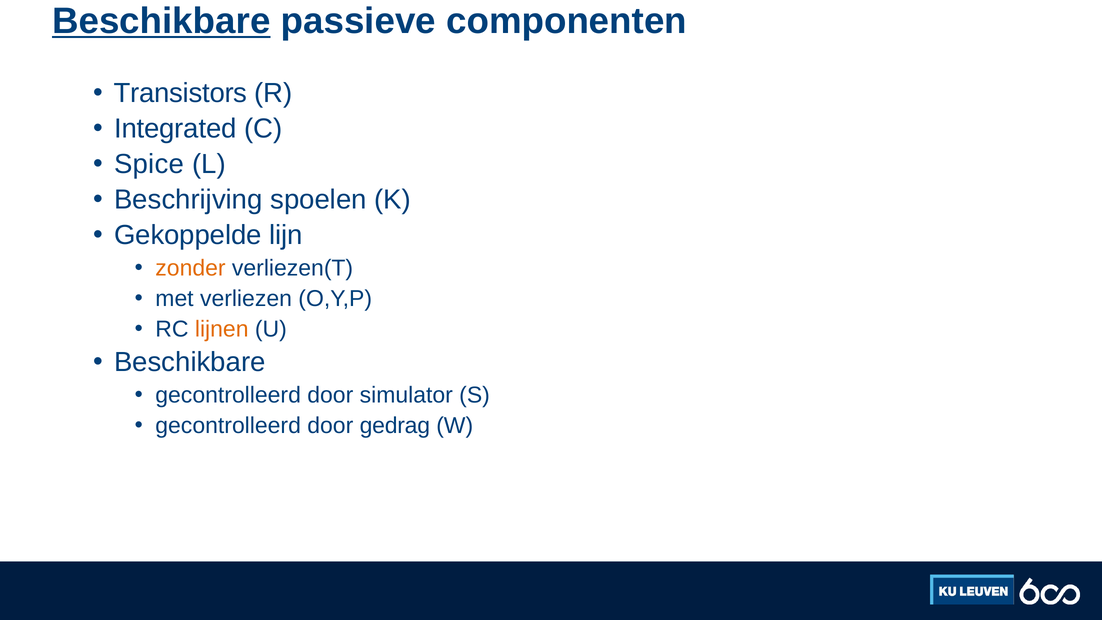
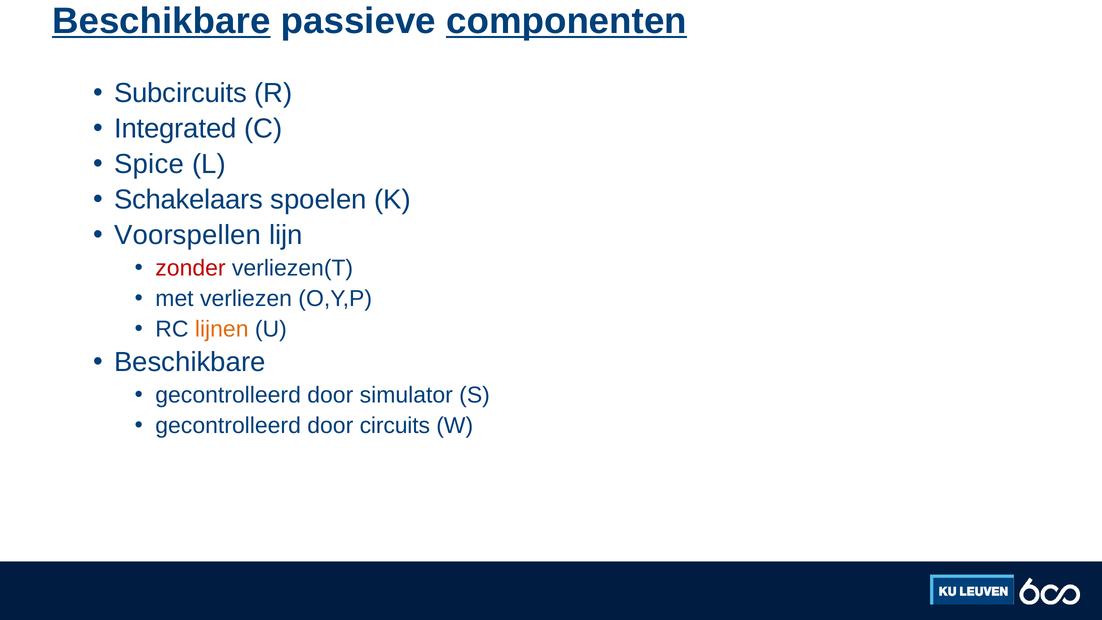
componenten underline: none -> present (567, 21)
Transistors: Transistors -> Subcircuits (180, 93)
Beschrijving: Beschrijving -> Schakelaars (188, 200)
Gekoppelde: Gekoppelde -> Voorspellen (188, 235)
zonder colour: orange -> red (190, 268)
gedrag: gedrag -> circuits (395, 426)
